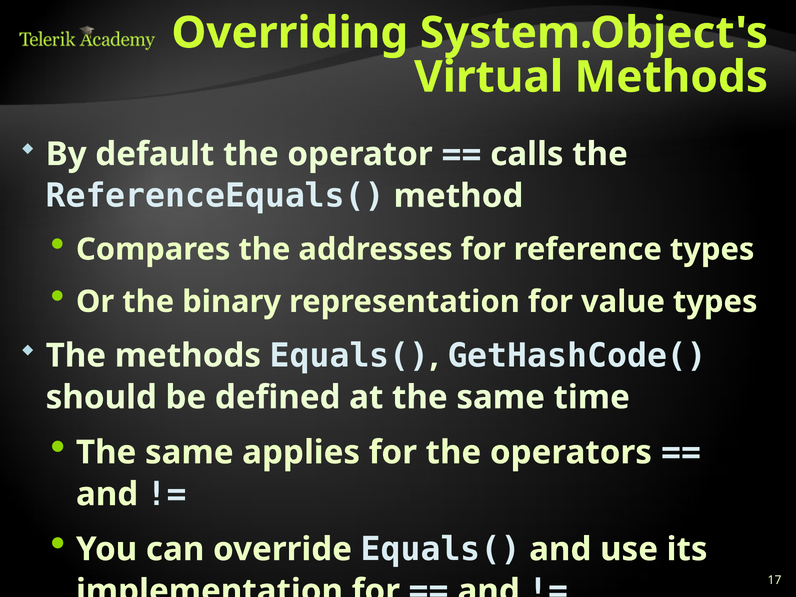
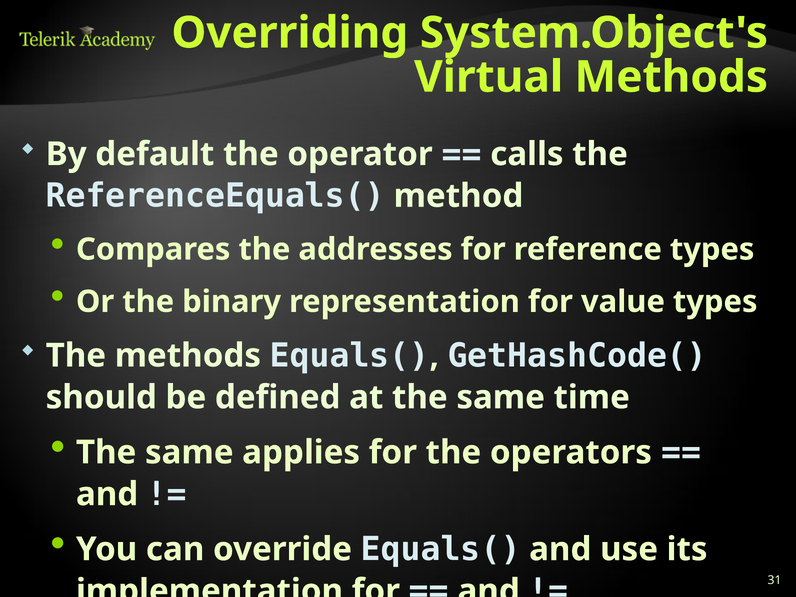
17: 17 -> 31 (775, 580)
